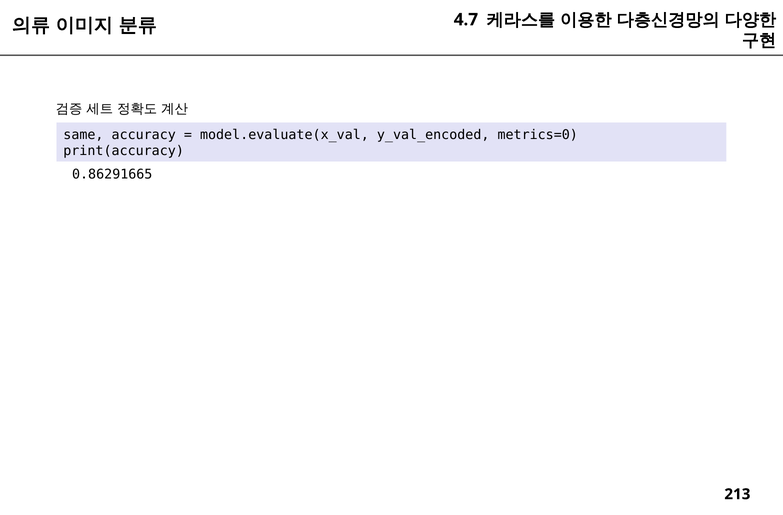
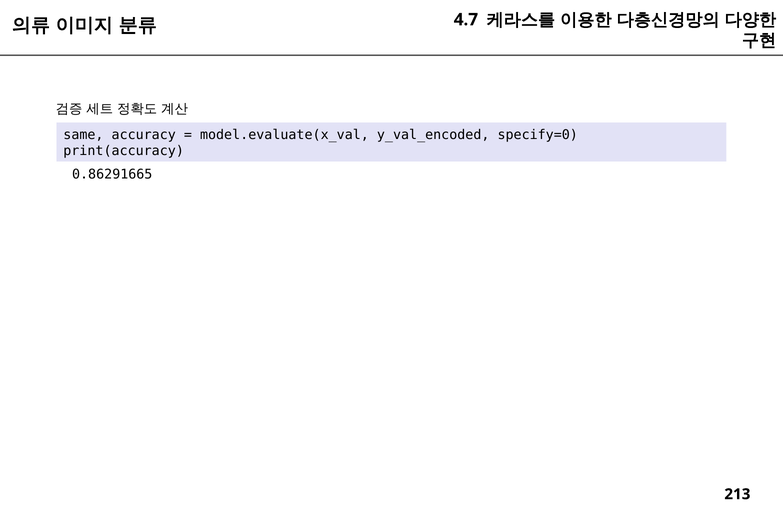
metrics=0: metrics=0 -> specify=0 (538, 135)
